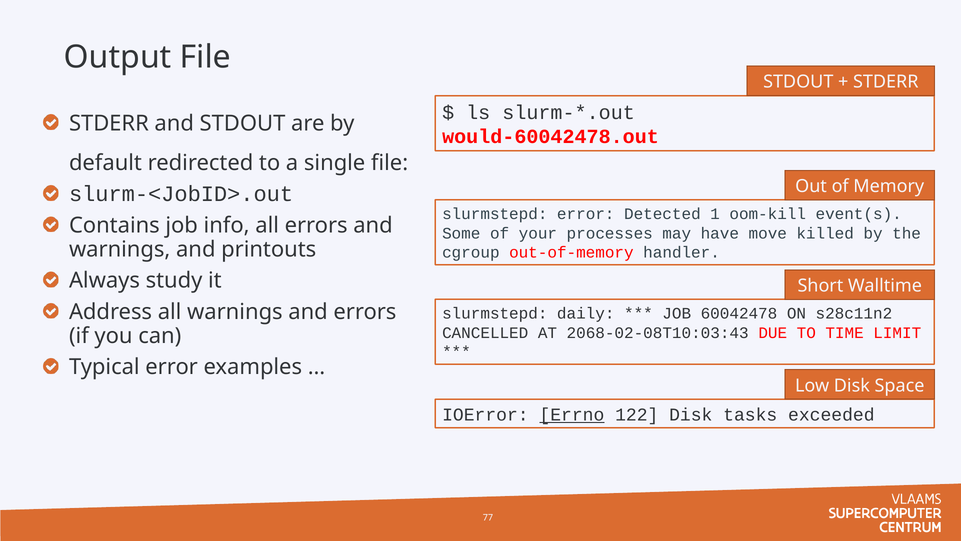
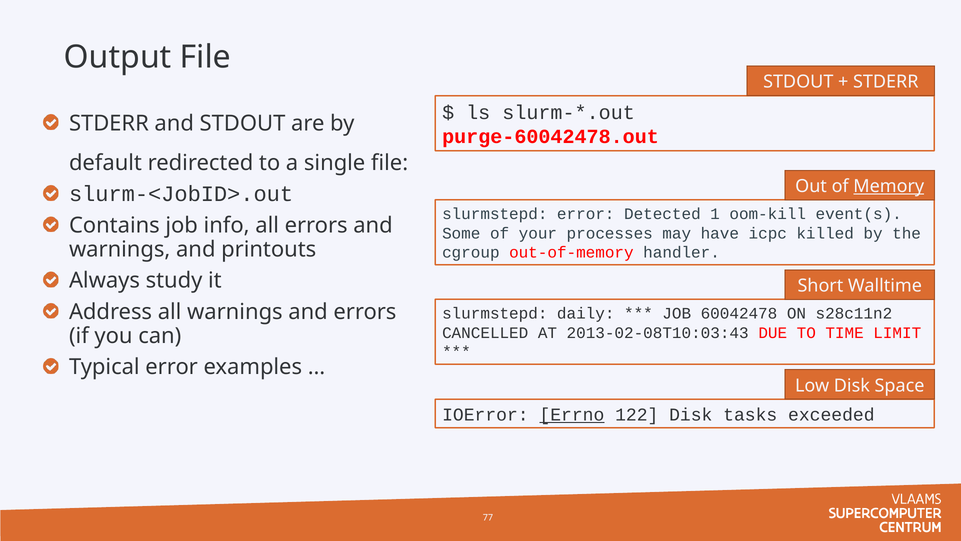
would-60042478.out: would-60042478.out -> purge-60042478.out (550, 136)
Memory underline: none -> present (889, 186)
move: move -> icpc (768, 233)
2068-02-08T10:03:43: 2068-02-08T10:03:43 -> 2013-02-08T10:03:43 (658, 333)
